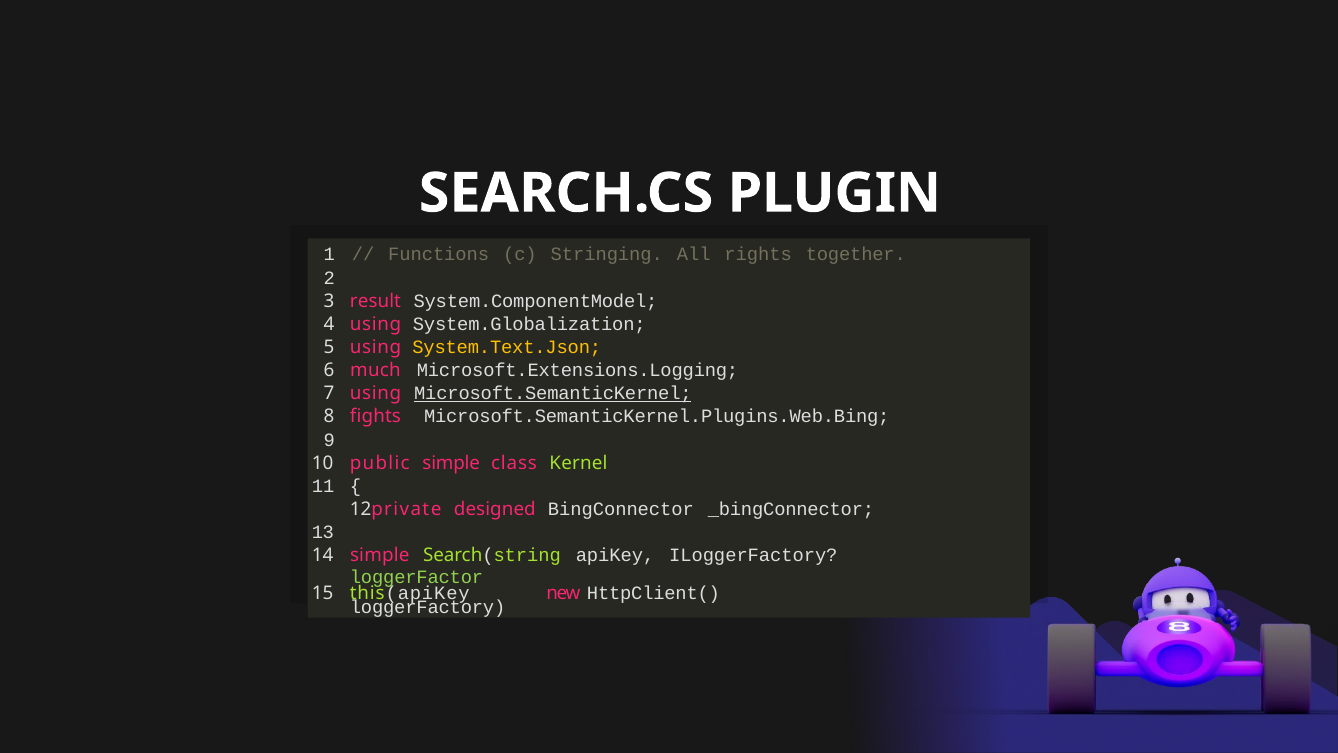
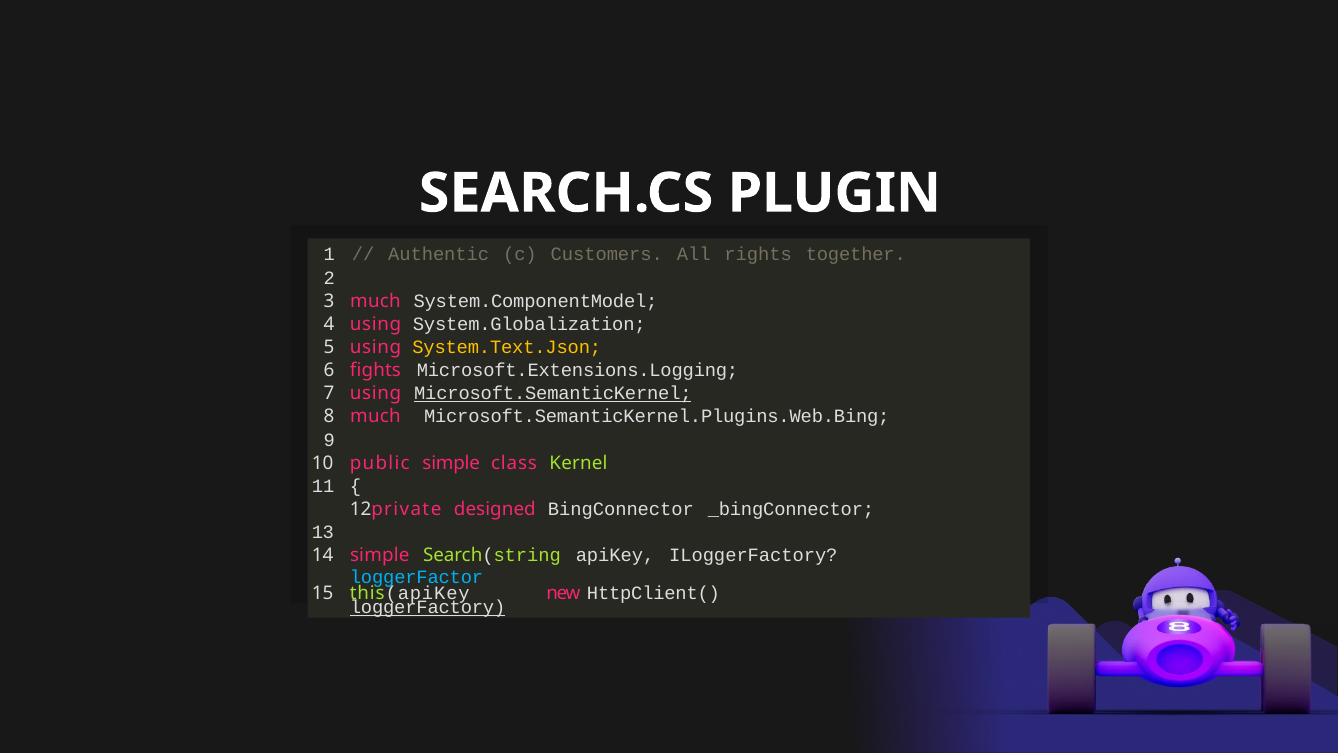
Functions: Functions -> Authentic (439, 254)
Stringing: Stringing -> Customers (607, 254)
result: result -> much (375, 301)
much: much -> fights (375, 370)
fights: fights -> much (375, 416)
loggerFactor colour: light green -> light blue (417, 577)
loggerFactory underline: none -> present (428, 607)
